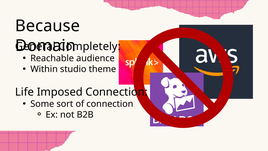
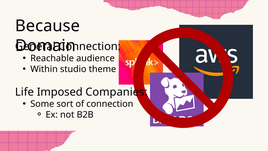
Completely: Completely -> Connection (90, 46)
Imposed Connection: Connection -> Companies (116, 92)
